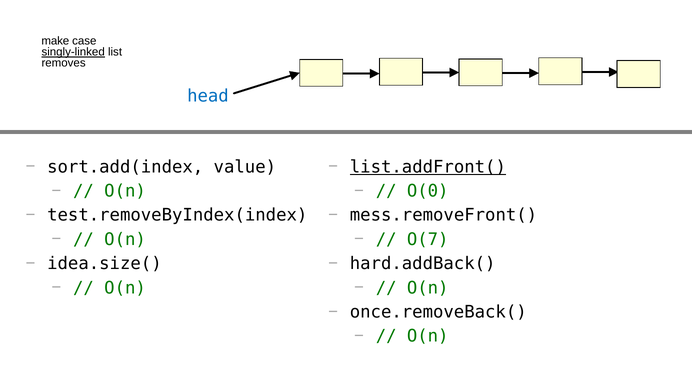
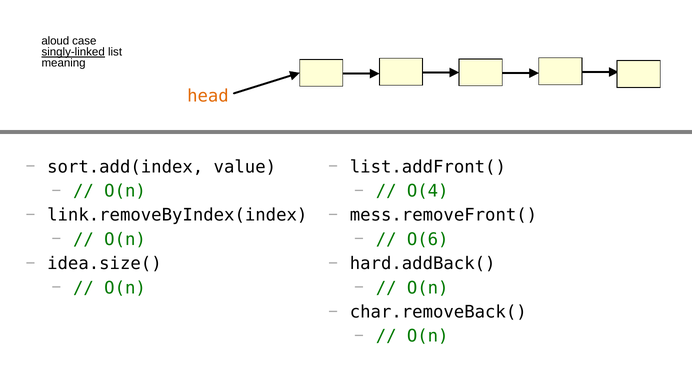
make: make -> aloud (55, 41)
removes: removes -> meaning (64, 63)
head colour: blue -> orange (208, 96)
list.addFront( underline: present -> none (428, 167)
O(0: O(0 -> O(4 (428, 191)
test.removeByIndex(index: test.removeByIndex(index -> link.removeByIndex(index (177, 215)
O(7: O(7 -> O(6 (428, 240)
once.removeBack(: once.removeBack( -> char.removeBack( (438, 312)
